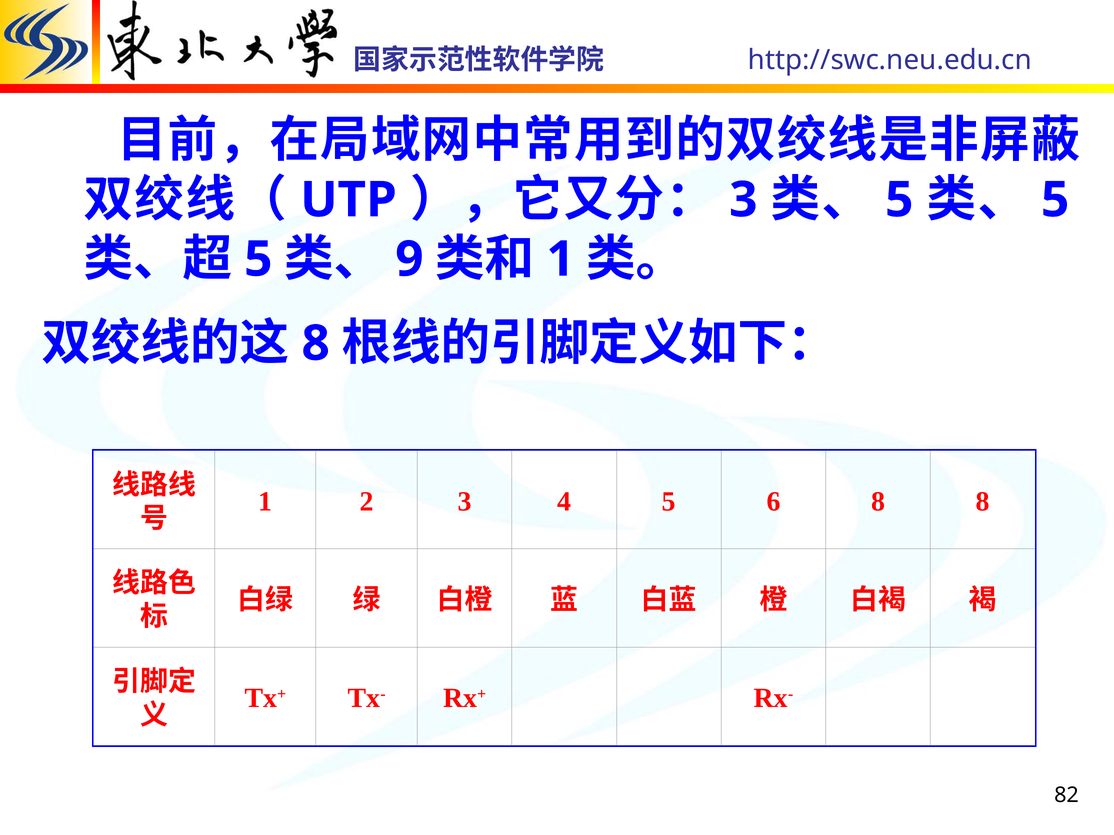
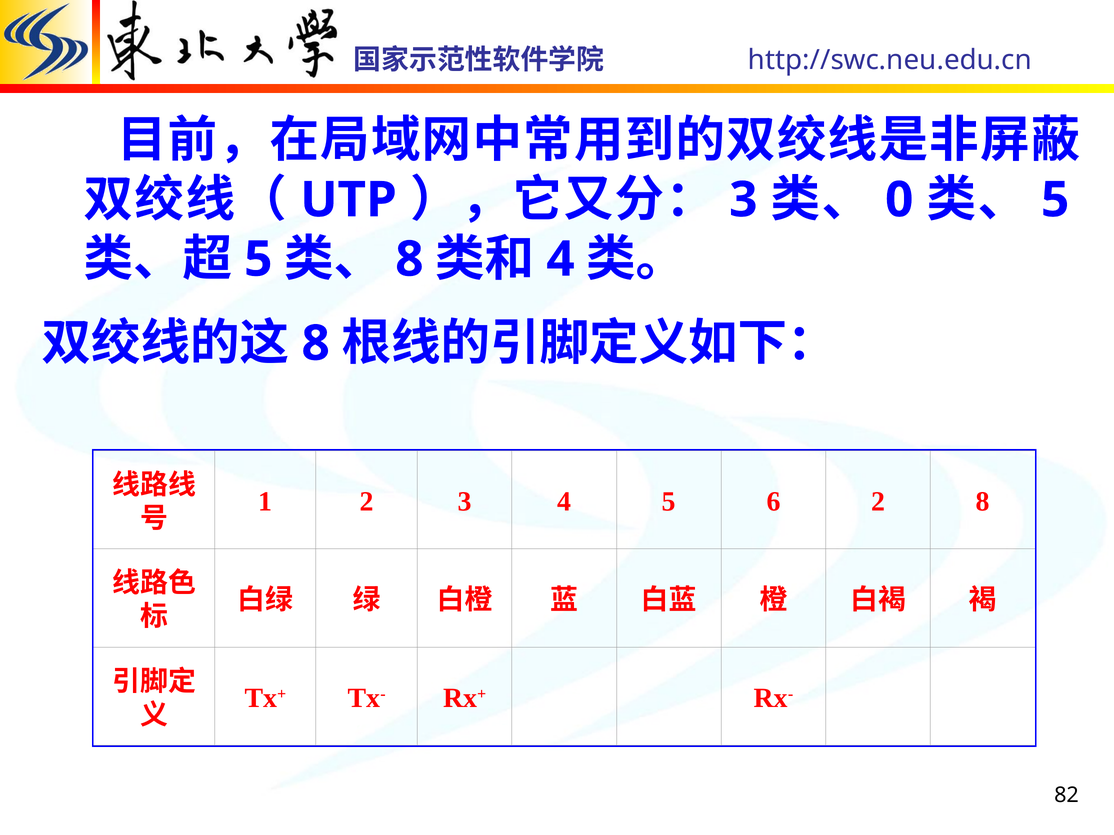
5: 5 -> 0 (899, 200)
9: 9 -> 8 (409, 260)
1: 1 -> 4 (561, 260)
6 8: 8 -> 2 (878, 502)
